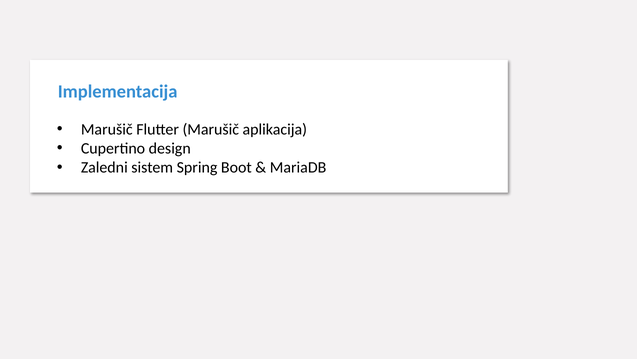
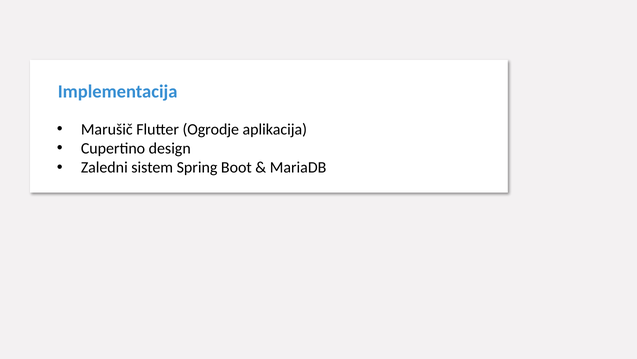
Flutter Marušič: Marušič -> Ogrodje (211, 129)
